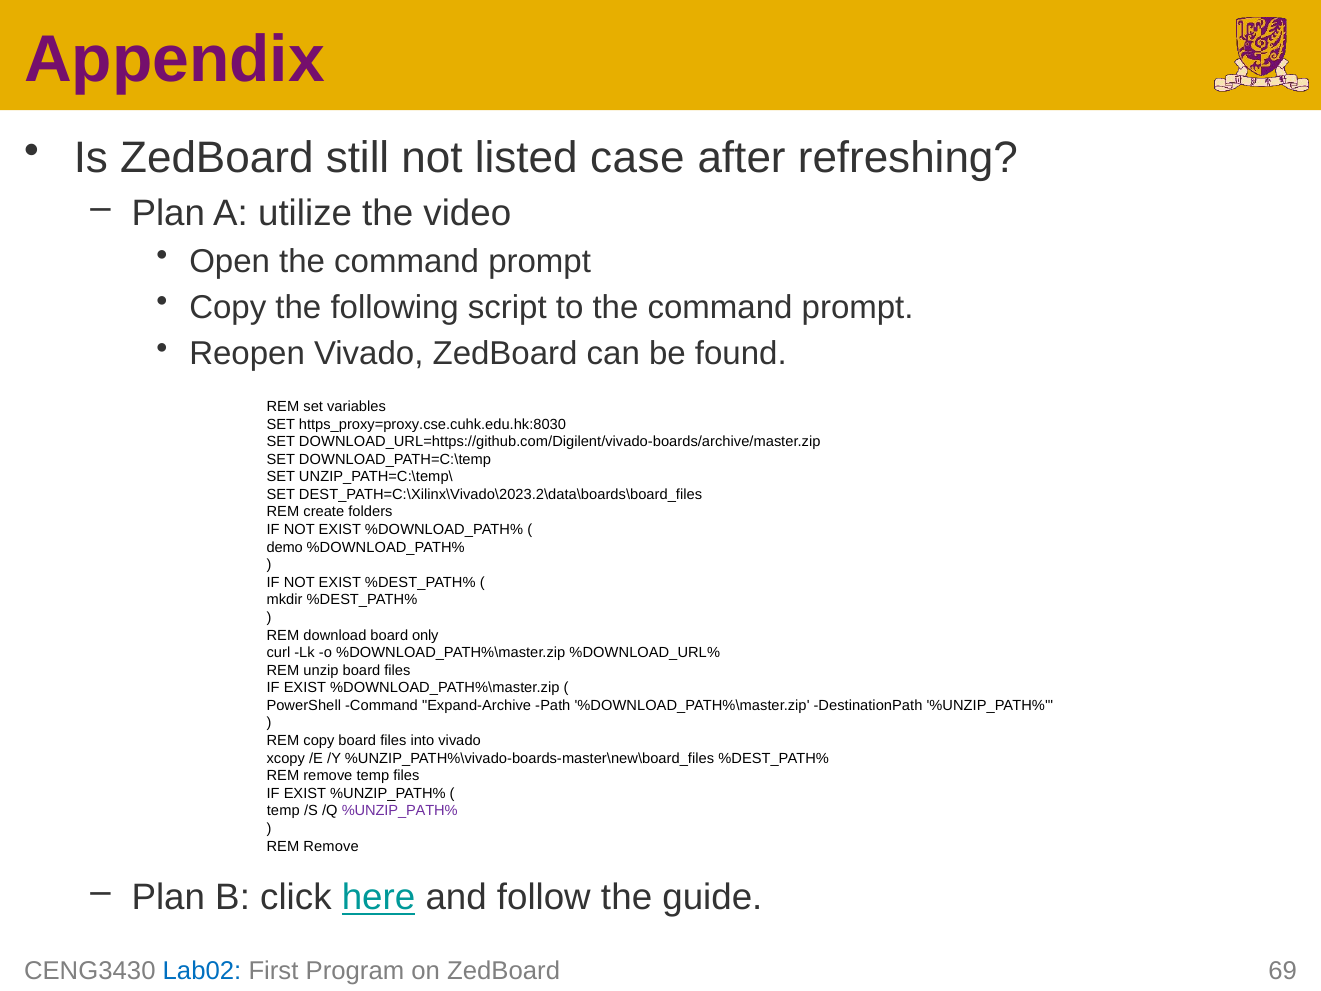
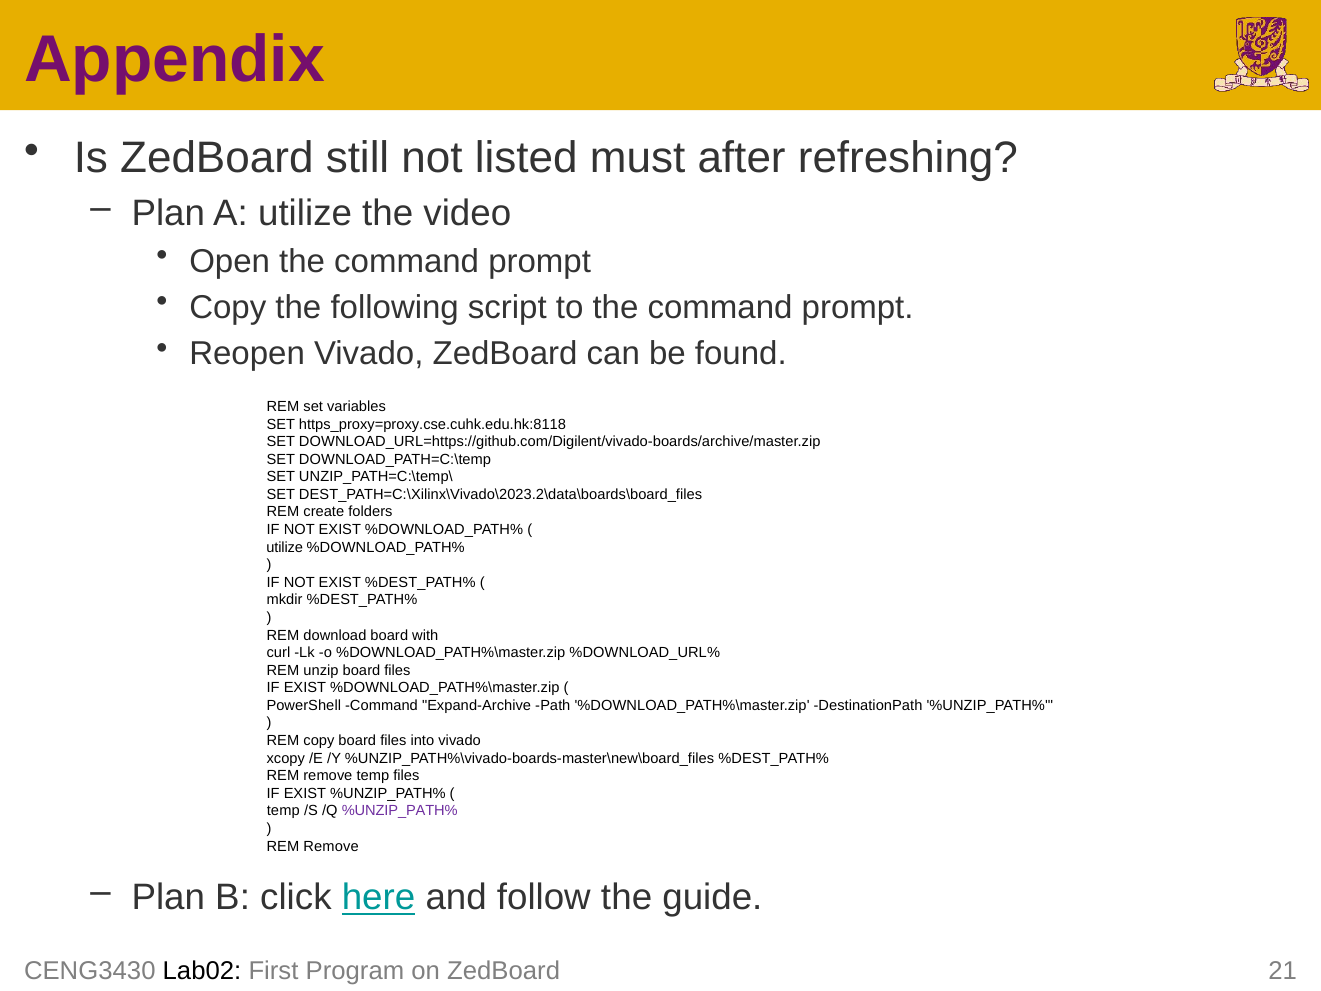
case: case -> must (638, 158)
https_proxy=proxy.cse.cuhk.edu.hk:8030: https_proxy=proxy.cse.cuhk.edu.hk:8030 -> https_proxy=proxy.cse.cuhk.edu.hk:8118 (432, 424)
demo: demo -> utilize (285, 547)
only: only -> with (425, 635)
Lab02 colour: blue -> black (202, 970)
69: 69 -> 21 (1283, 970)
